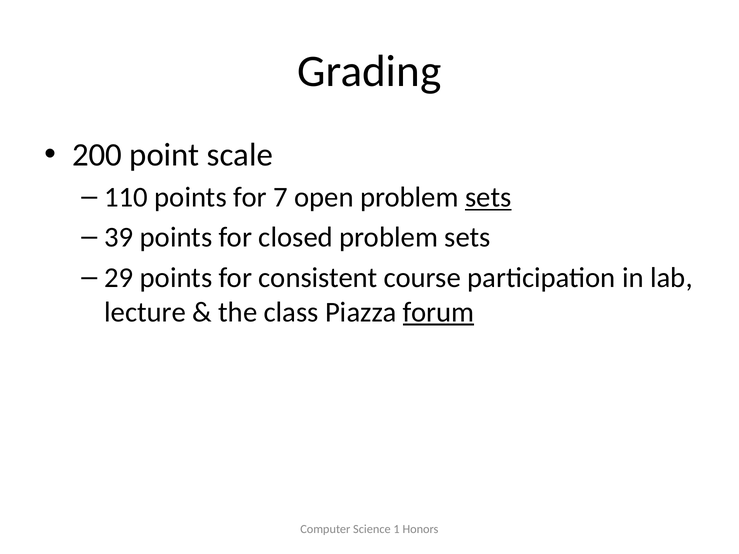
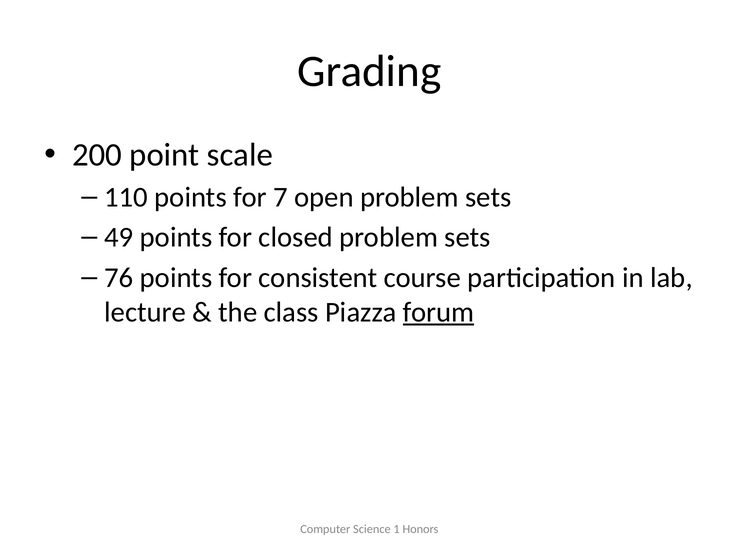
sets underline: present -> none (488, 197)
39: 39 -> 49 (119, 238)
29: 29 -> 76 (119, 278)
